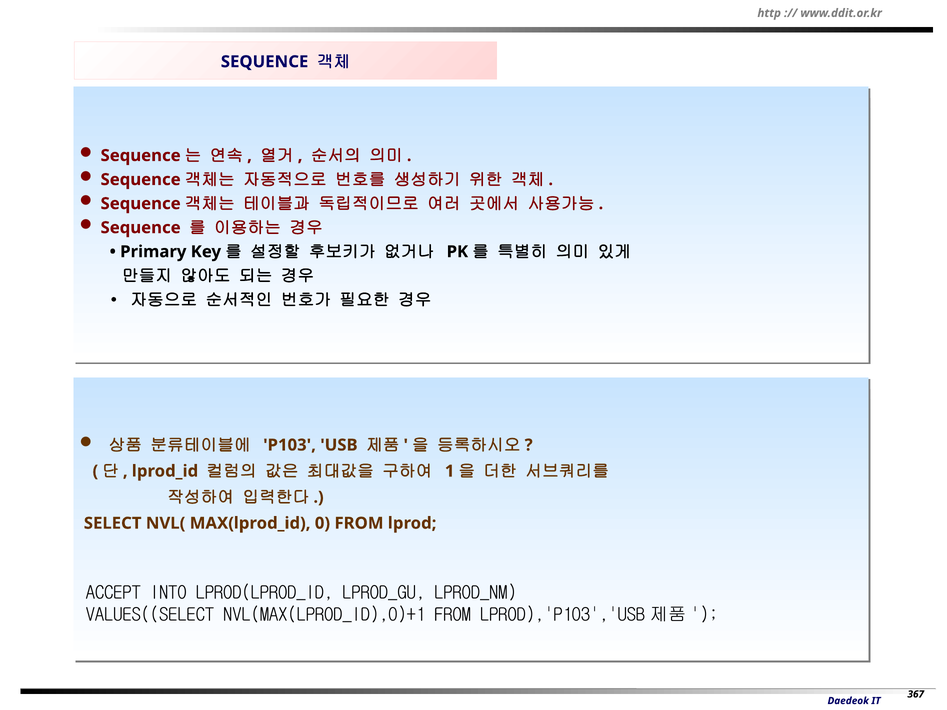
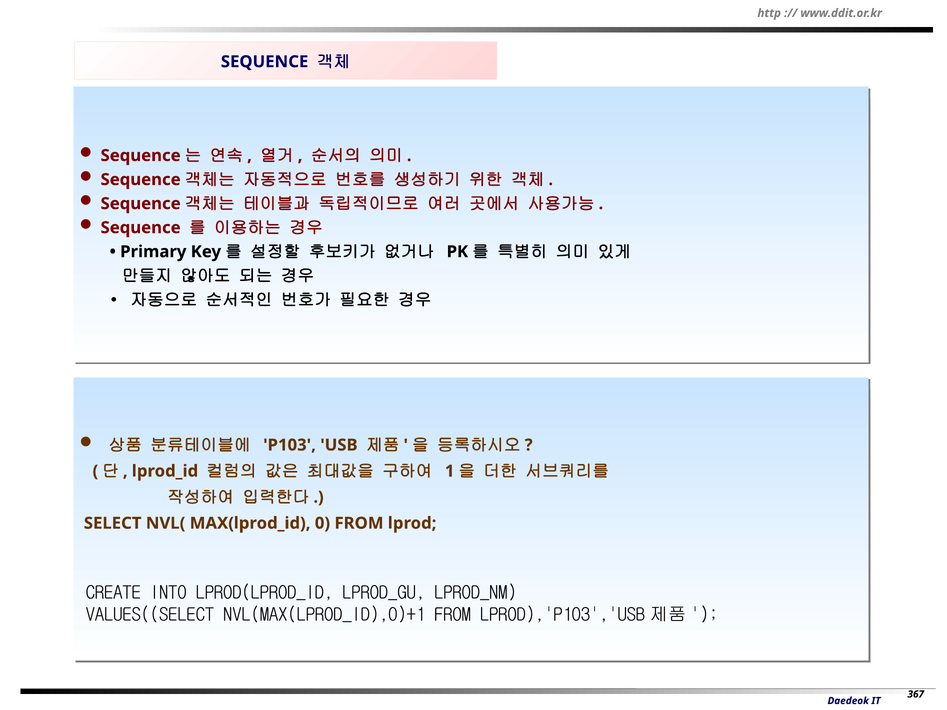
ACCEPT: ACCEPT -> CREATE (113, 593)
